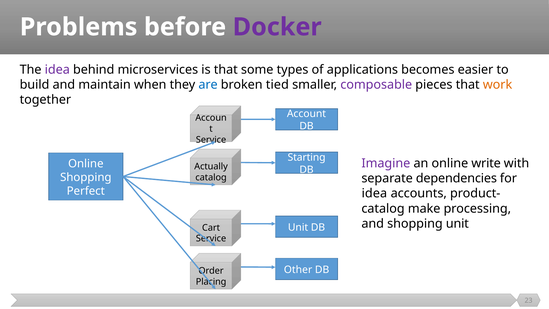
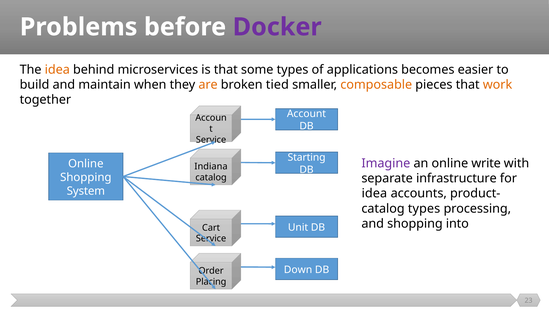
idea colour: purple -> orange (57, 69)
are colour: blue -> orange (208, 85)
composable colour: purple -> orange (376, 85)
Actually: Actually -> Indiana (211, 166)
dependencies: dependencies -> infrastructure (456, 178)
Perfect: Perfect -> System (86, 191)
catalog make: make -> types (424, 208)
shopping unit: unit -> into (457, 224)
Other: Other -> Down (298, 269)
